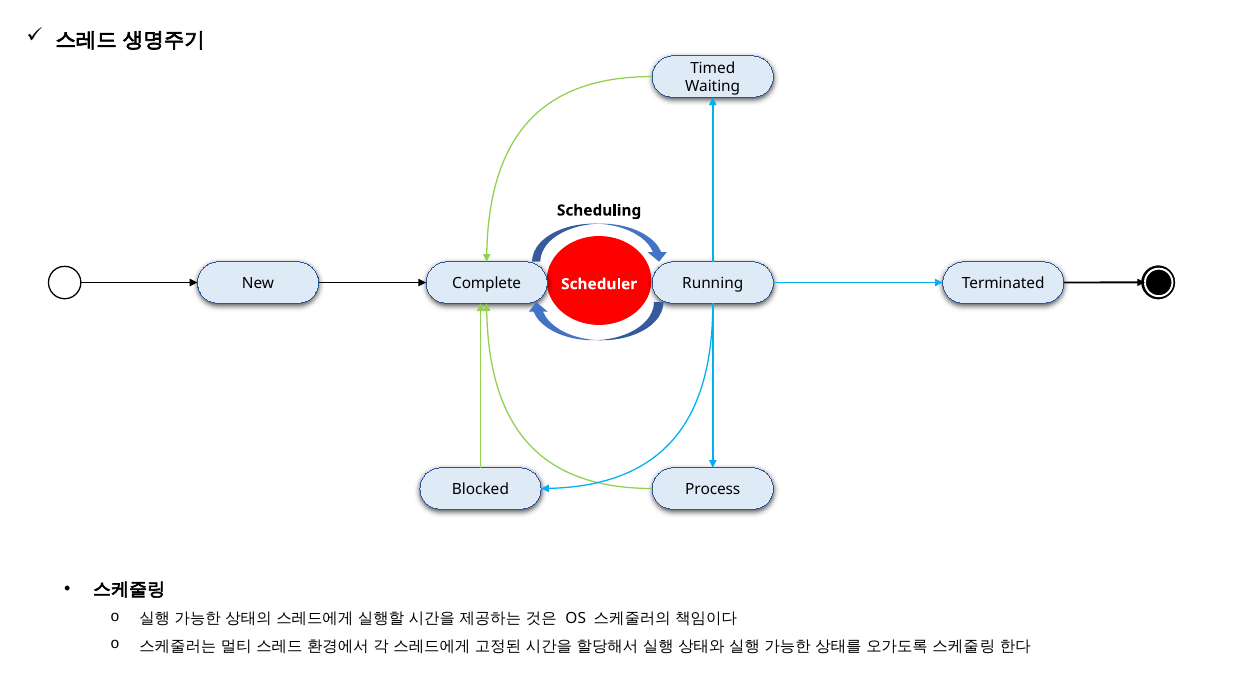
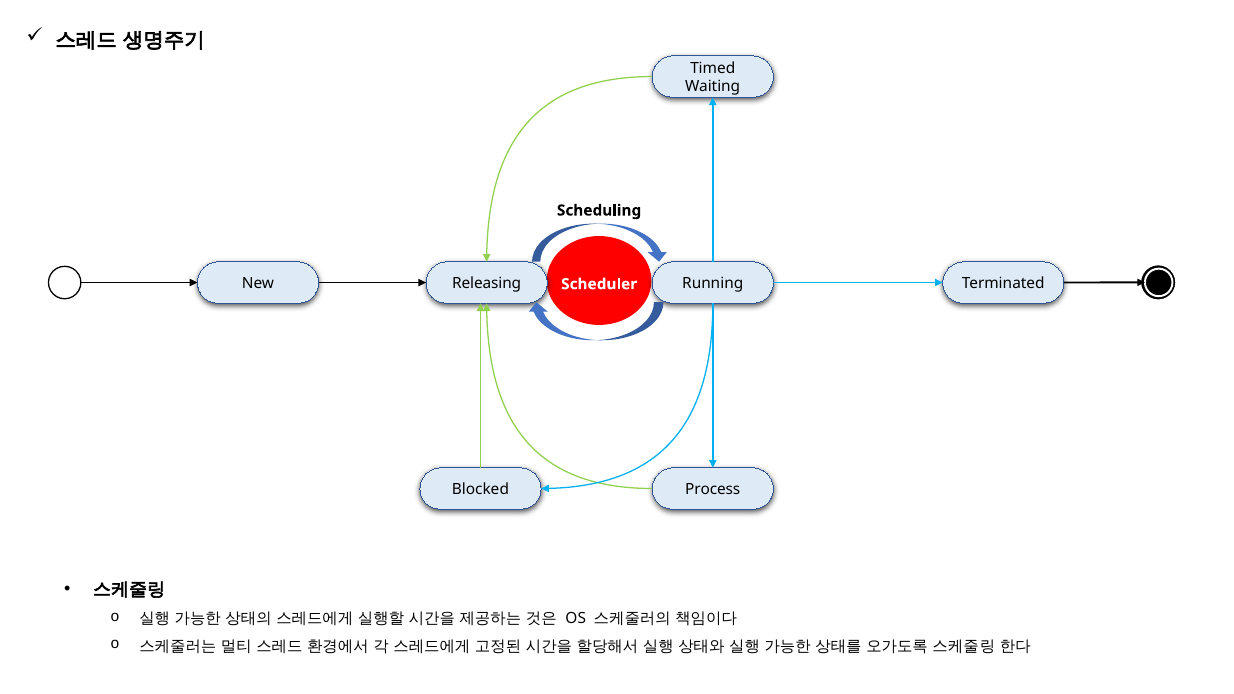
Complete: Complete -> Releasing (487, 284)
